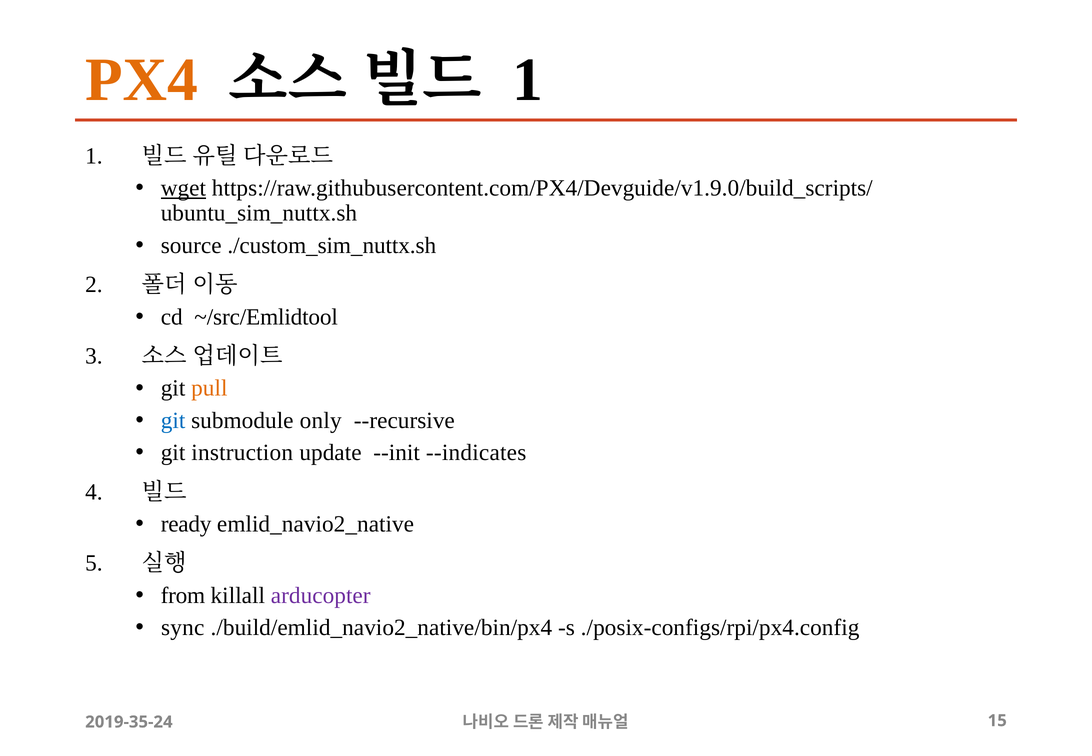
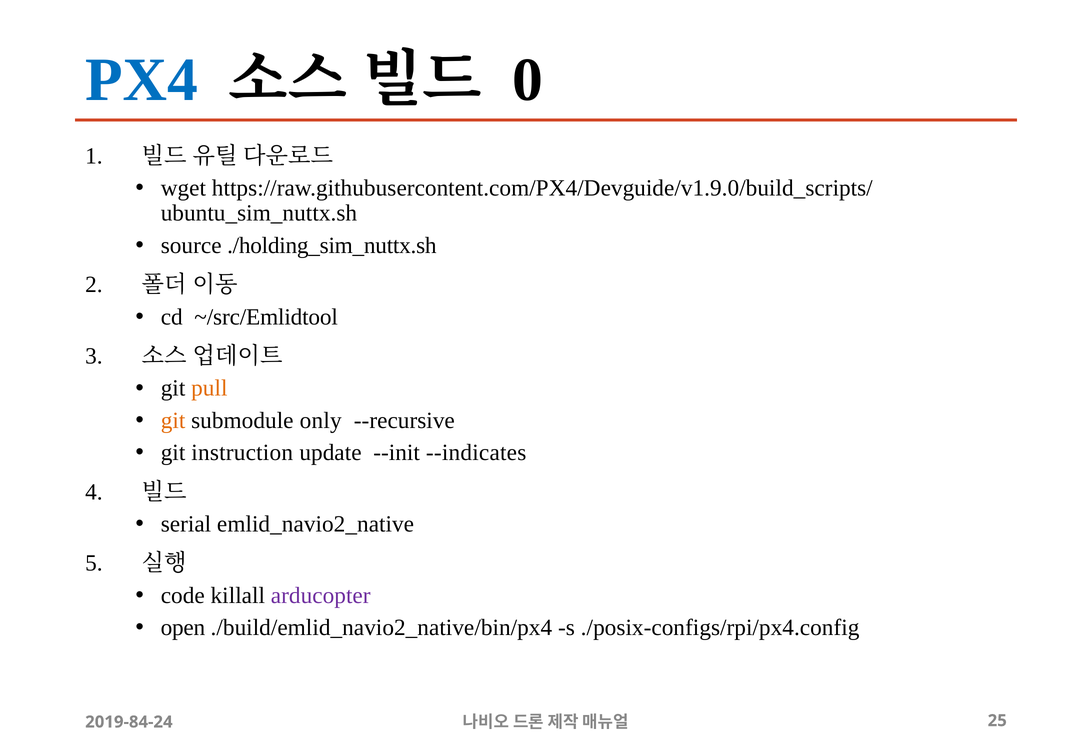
PX4 colour: orange -> blue (142, 80)
1: 1 -> 0 (528, 80)
wget underline: present -> none (183, 188)
./custom_sim_nuttx.sh: ./custom_sim_nuttx.sh -> ./holding_sim_nuttx.sh (332, 245)
git colour: blue -> orange (173, 420)
ready: ready -> serial (186, 524)
from: from -> code (183, 595)
sync: sync -> open (183, 628)
2019-35-24: 2019-35-24 -> 2019-84-24 (129, 722)
15: 15 -> 25 (997, 721)
